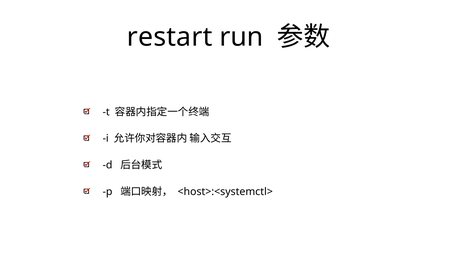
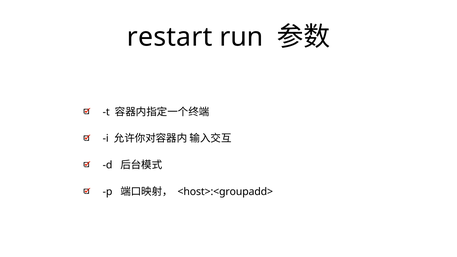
<host>:<systemctl>: <host>:<systemctl> -> <host>:<groupadd> (225, 192)
